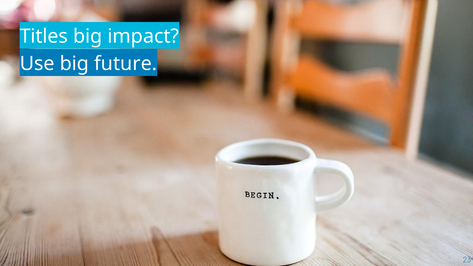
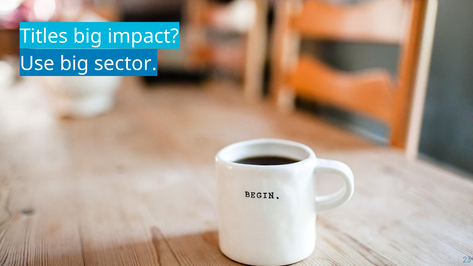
future: future -> sector (126, 64)
